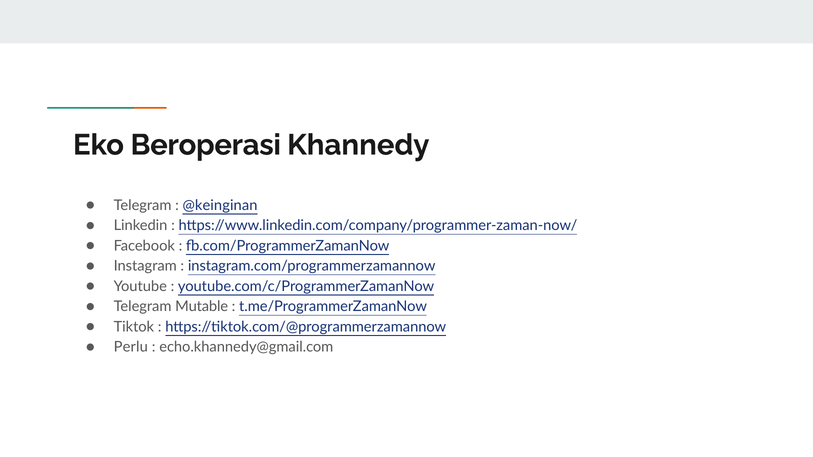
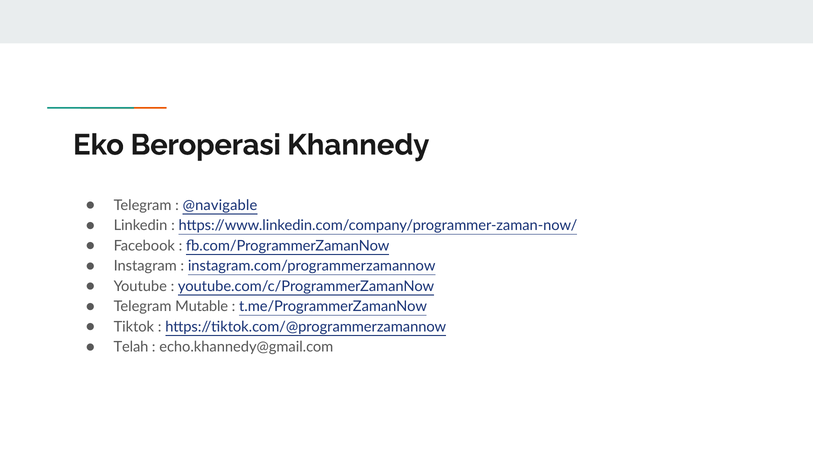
@keinginan: @keinginan -> @navigable (220, 205)
Perlu: Perlu -> Telah (131, 347)
